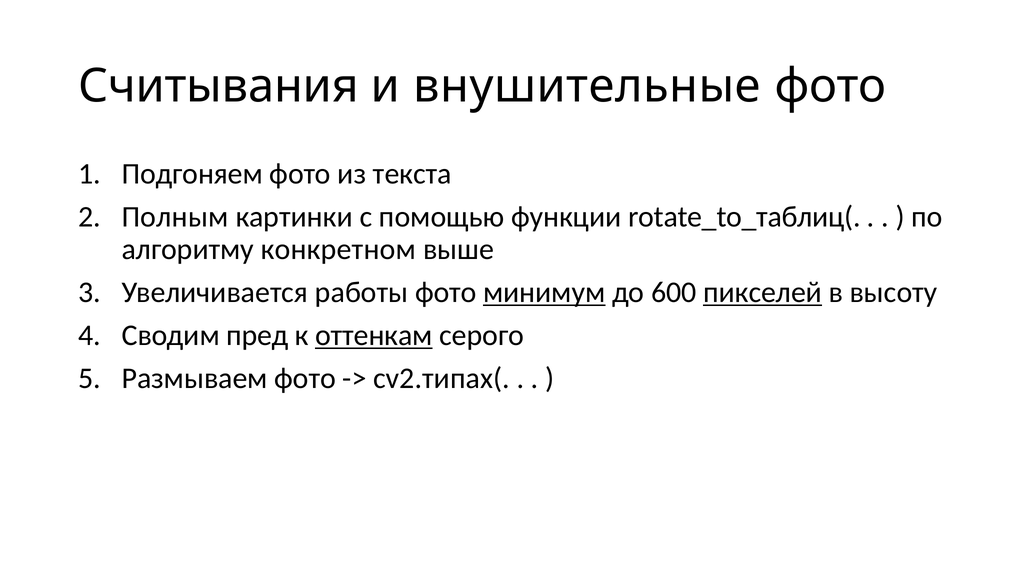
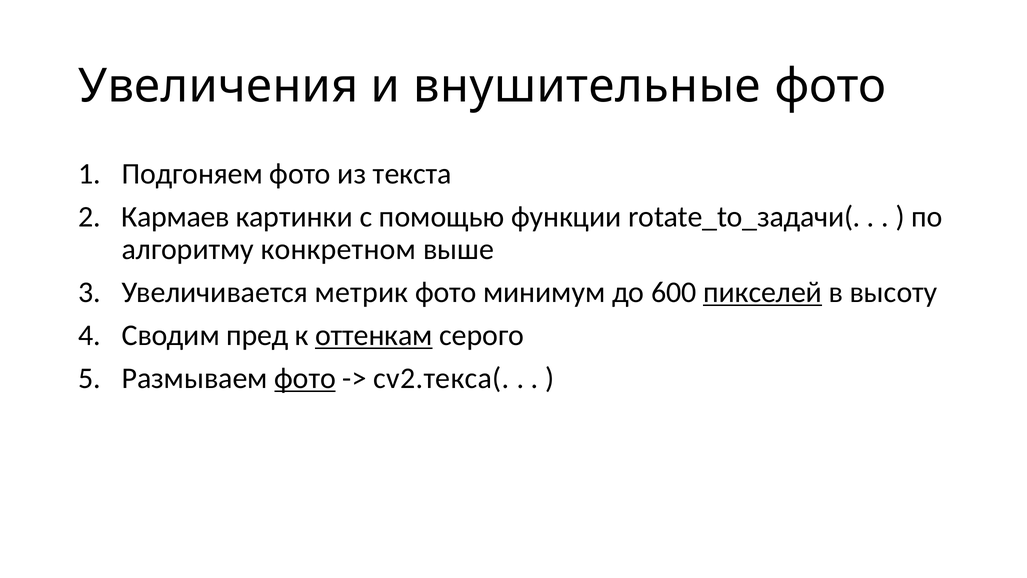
Считывания: Считывания -> Увеличения (218, 86)
Полным: Полным -> Кармаев (175, 217)
rotate_to_таблиц(: rotate_to_таблиц( -> rotate_to_задачи( (744, 217)
работы: работы -> метрик (362, 292)
минимум underline: present -> none (544, 292)
фото underline: none -> present (305, 378)
cv2.типах(: cv2.типах( -> cv2.текса( (441, 378)
